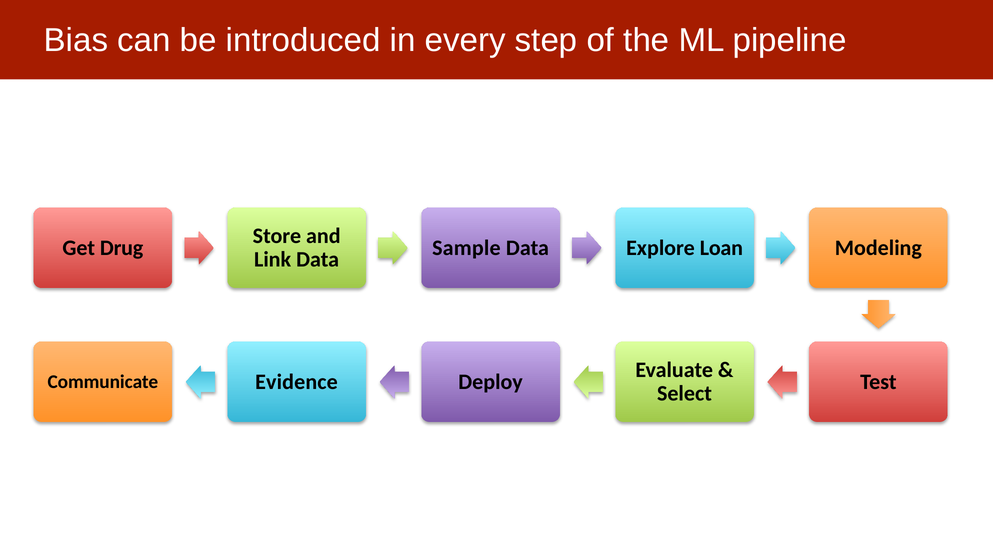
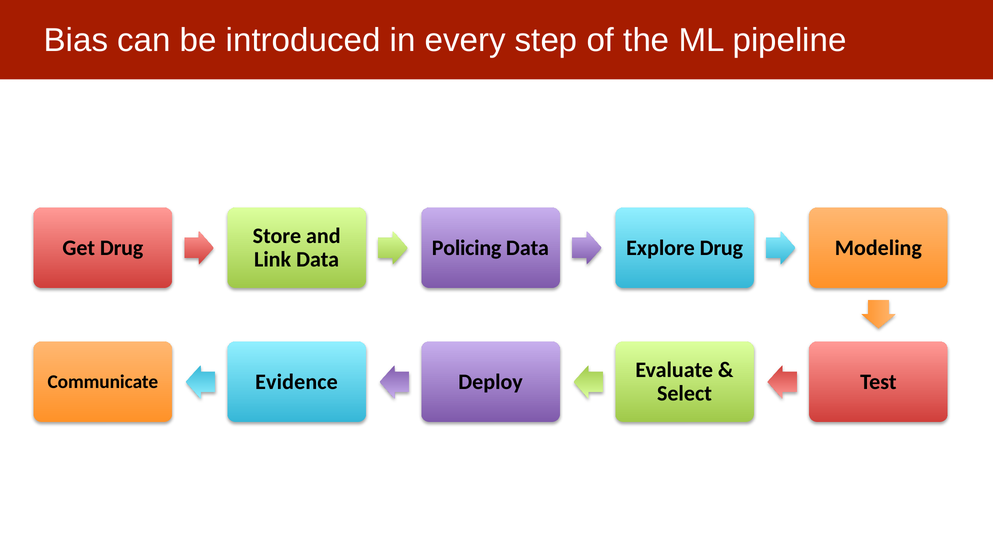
Sample: Sample -> Policing (467, 248)
Explore Loan: Loan -> Drug (721, 248)
